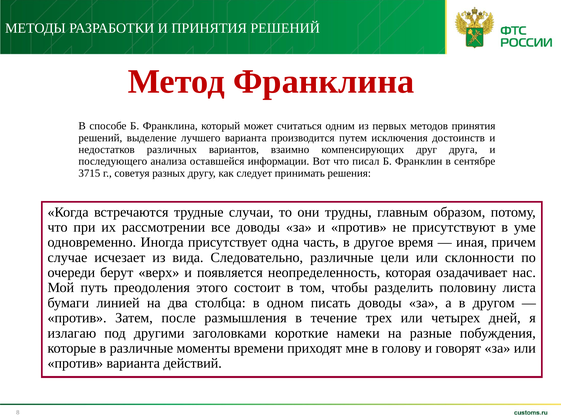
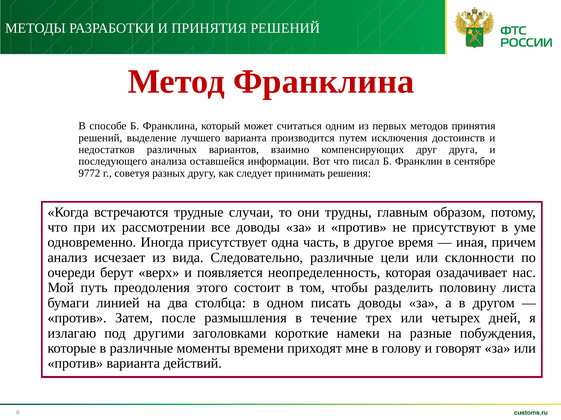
3715: 3715 -> 9772 (89, 173)
случае: случае -> анализ (67, 258)
